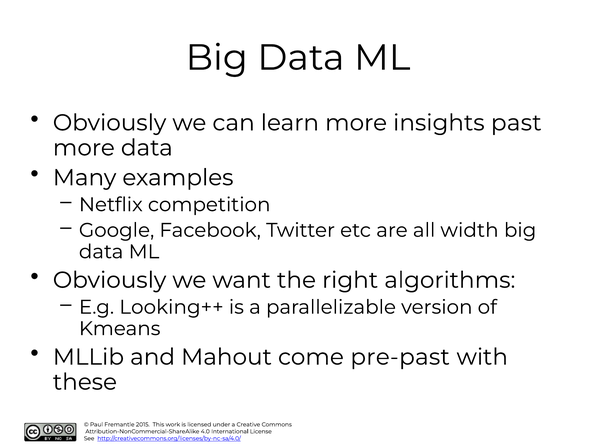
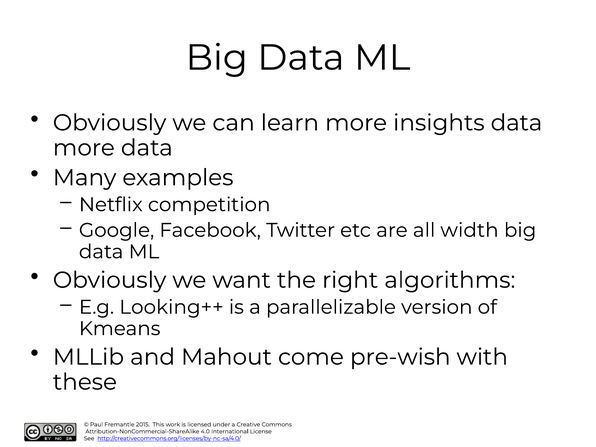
insights past: past -> data (517, 123)
pre-past: pre-past -> pre-wish (400, 357)
